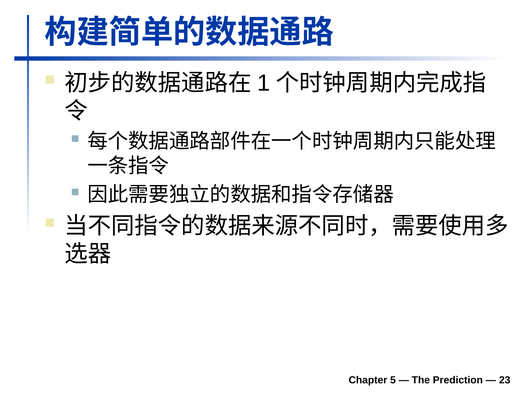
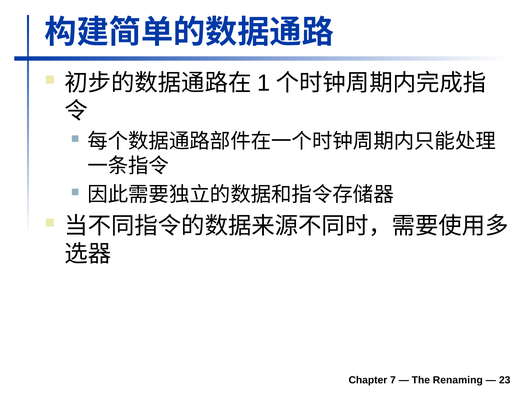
5: 5 -> 7 (393, 380)
Prediction: Prediction -> Renaming (458, 380)
